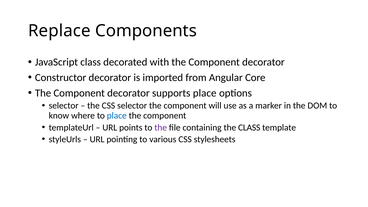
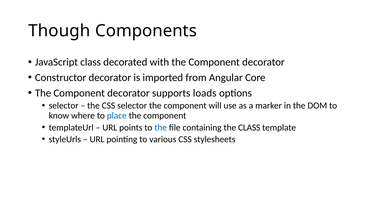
Replace: Replace -> Though (59, 31)
supports place: place -> loads (205, 93)
the colour: purple -> blue (161, 127)
